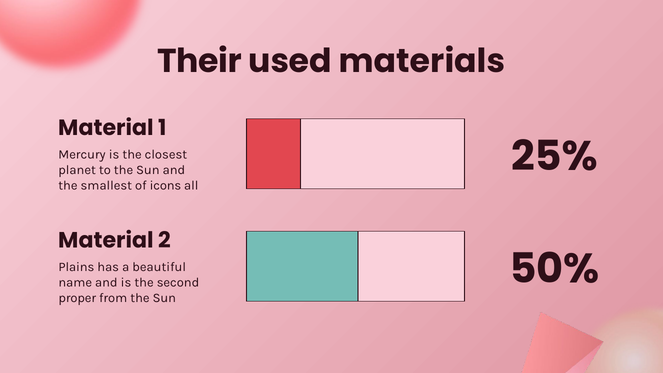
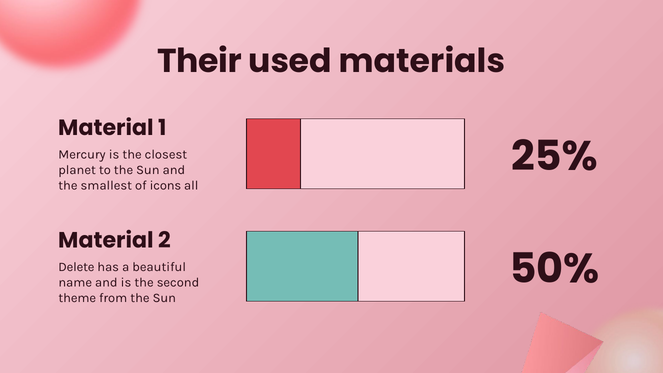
Plains: Plains -> Delete (76, 267)
proper: proper -> theme (77, 298)
